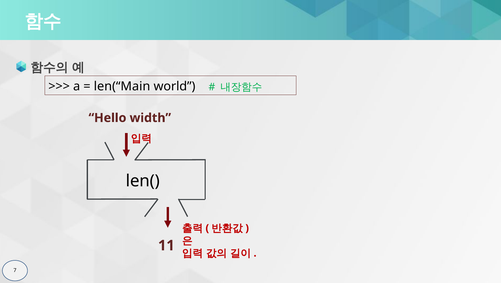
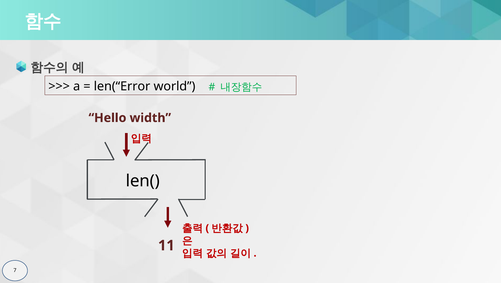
len(“Main: len(“Main -> len(“Error (122, 86)
